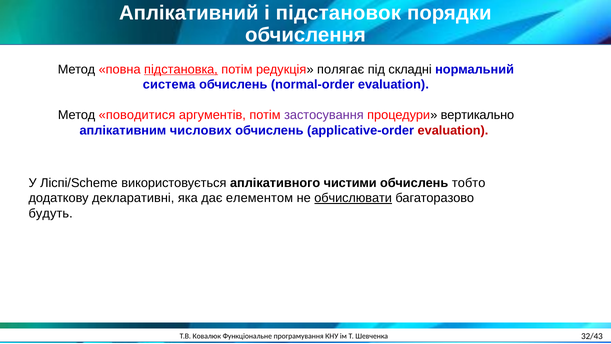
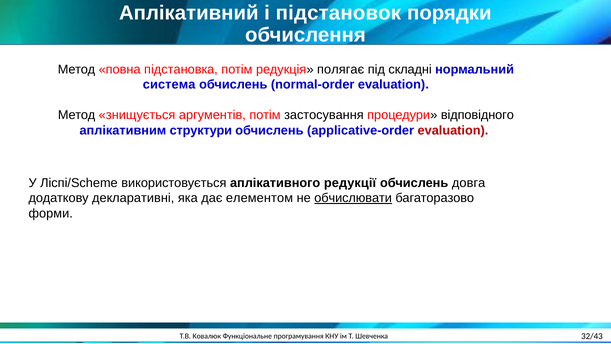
підстановка underline: present -> none (181, 69)
поводитися: поводитися -> знищується (137, 115)
застосування colour: purple -> black (324, 115)
вертикально: вертикально -> відповідного (477, 115)
числових: числових -> структури (201, 130)
чистими: чистими -> редукції (350, 183)
тобто: тобто -> довга (469, 183)
будуть: будуть -> форми (51, 213)
